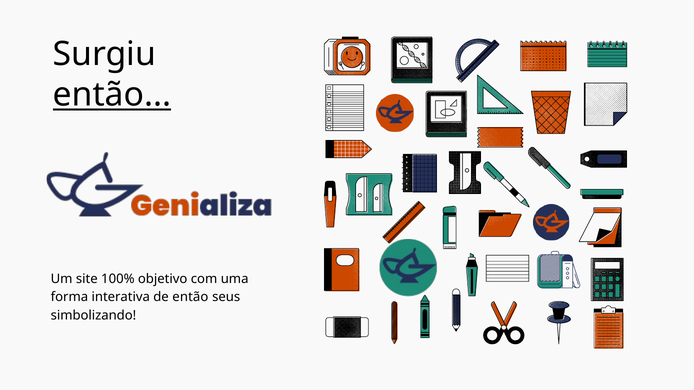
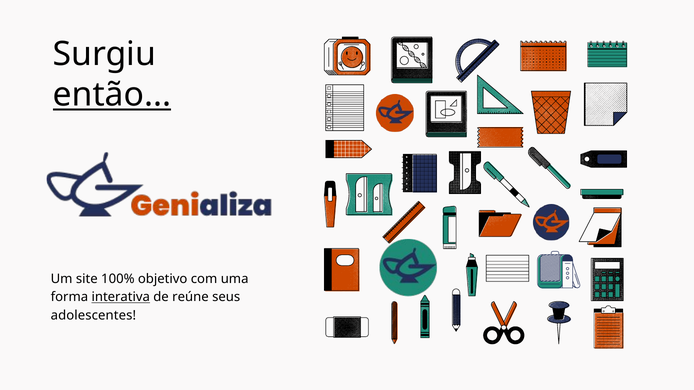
interativa underline: none -> present (121, 297)
de então: então -> reúne (190, 297)
simbolizando: simbolizando -> adolescentes (93, 316)
